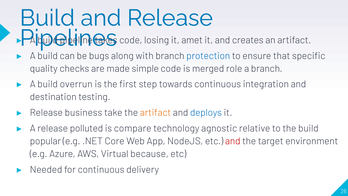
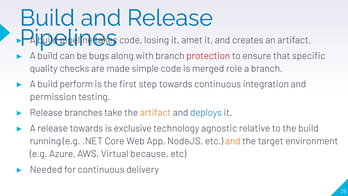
protection colour: blue -> red (208, 56)
overrun: overrun -> perform (76, 84)
destination: destination -> permission (53, 97)
business: business -> branches (84, 113)
release polluted: polluted -> towards (86, 128)
compare: compare -> exclusive (133, 128)
popular: popular -> running (45, 141)
and colour: red -> orange (233, 141)
